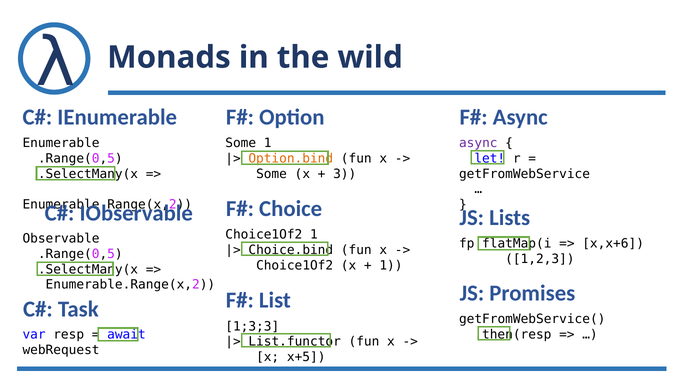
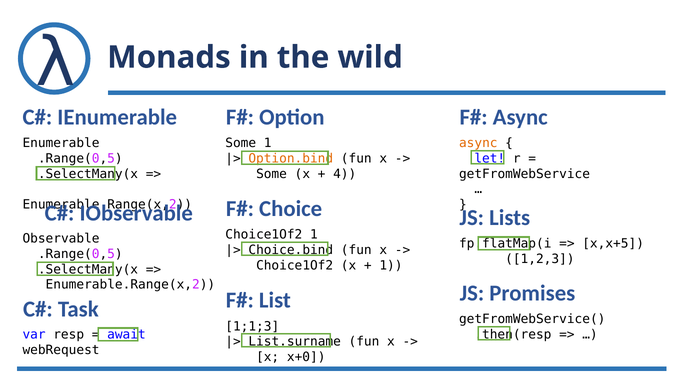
async colour: purple -> orange (478, 143)
3: 3 -> 4 (345, 174)
x,x+6: x,x+6 -> x,x+5 (613, 244)
1;3;3: 1;3;3 -> 1;1;3 (252, 326)
List.functor: List.functor -> List.surname (295, 342)
x+5: x+5 -> x+0 (306, 357)
